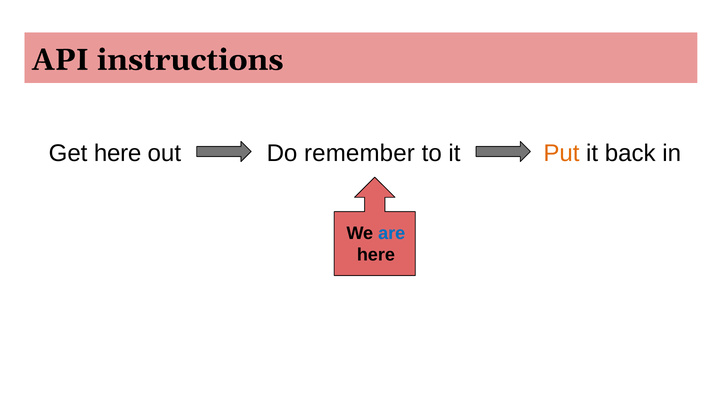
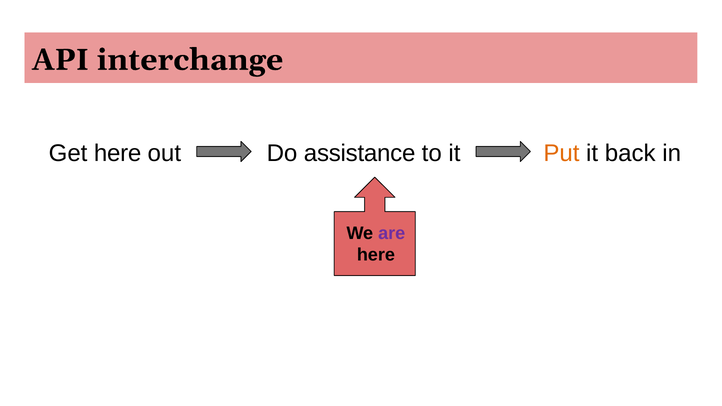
instructions: instructions -> interchange (190, 60)
remember: remember -> assistance (360, 154)
are colour: blue -> purple (392, 233)
